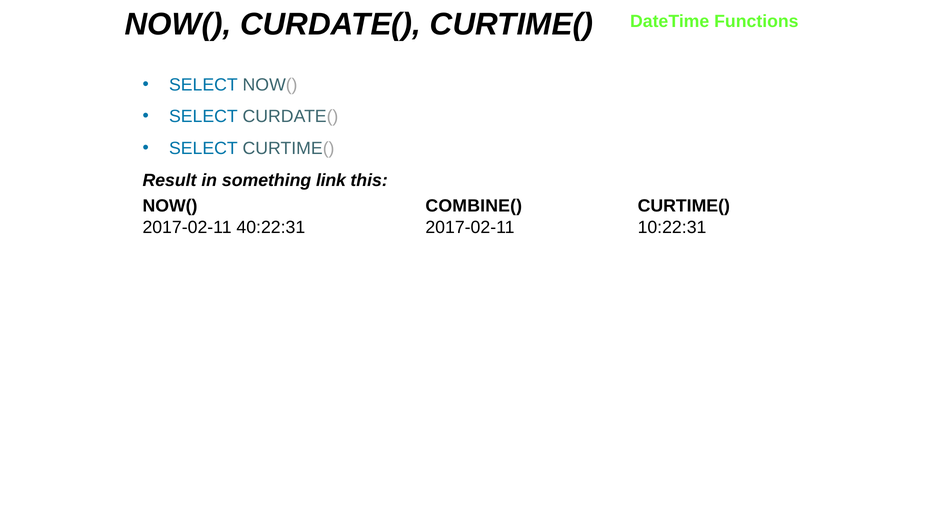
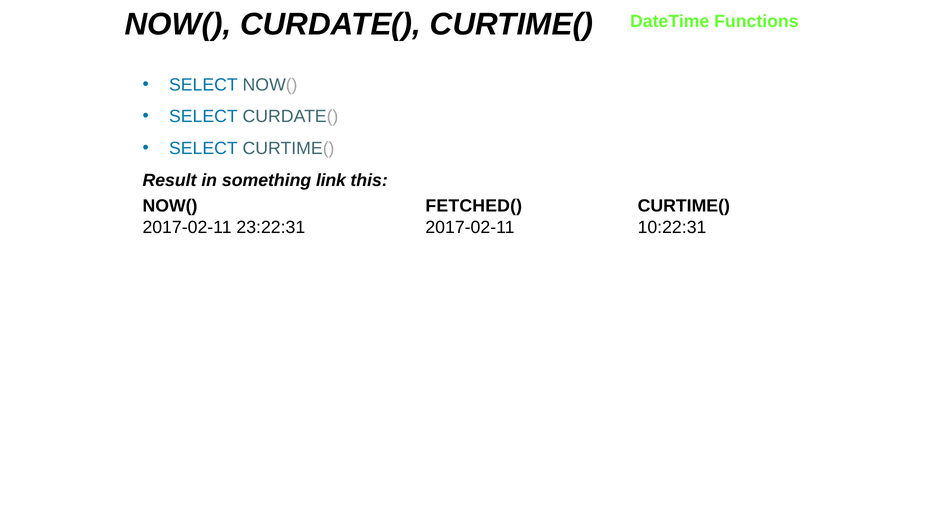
COMBINE(: COMBINE( -> FETCHED( (474, 206)
40:22:31: 40:22:31 -> 23:22:31 (271, 228)
